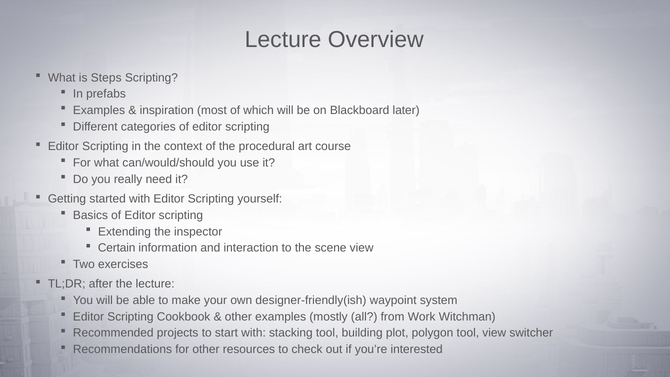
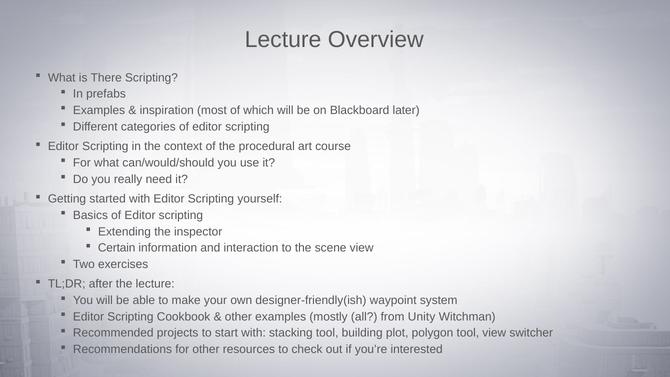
Steps: Steps -> There (106, 78)
Work: Work -> Unity (422, 317)
